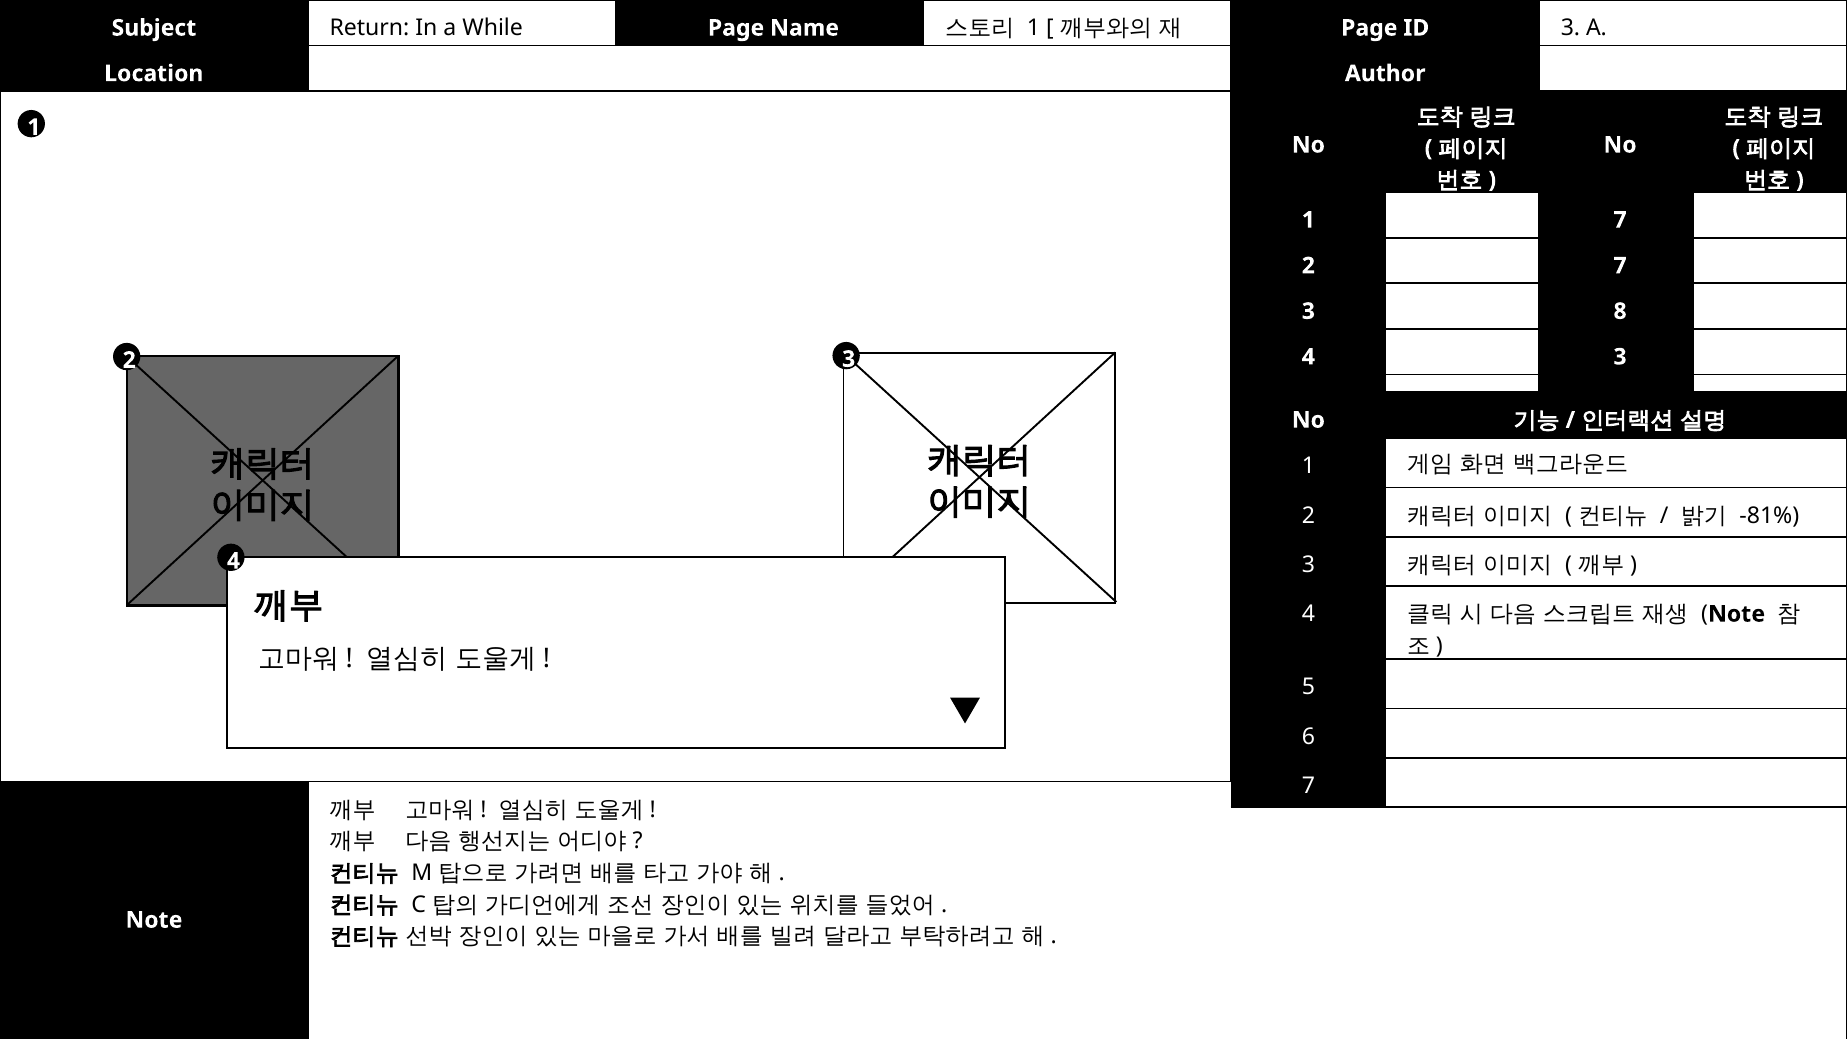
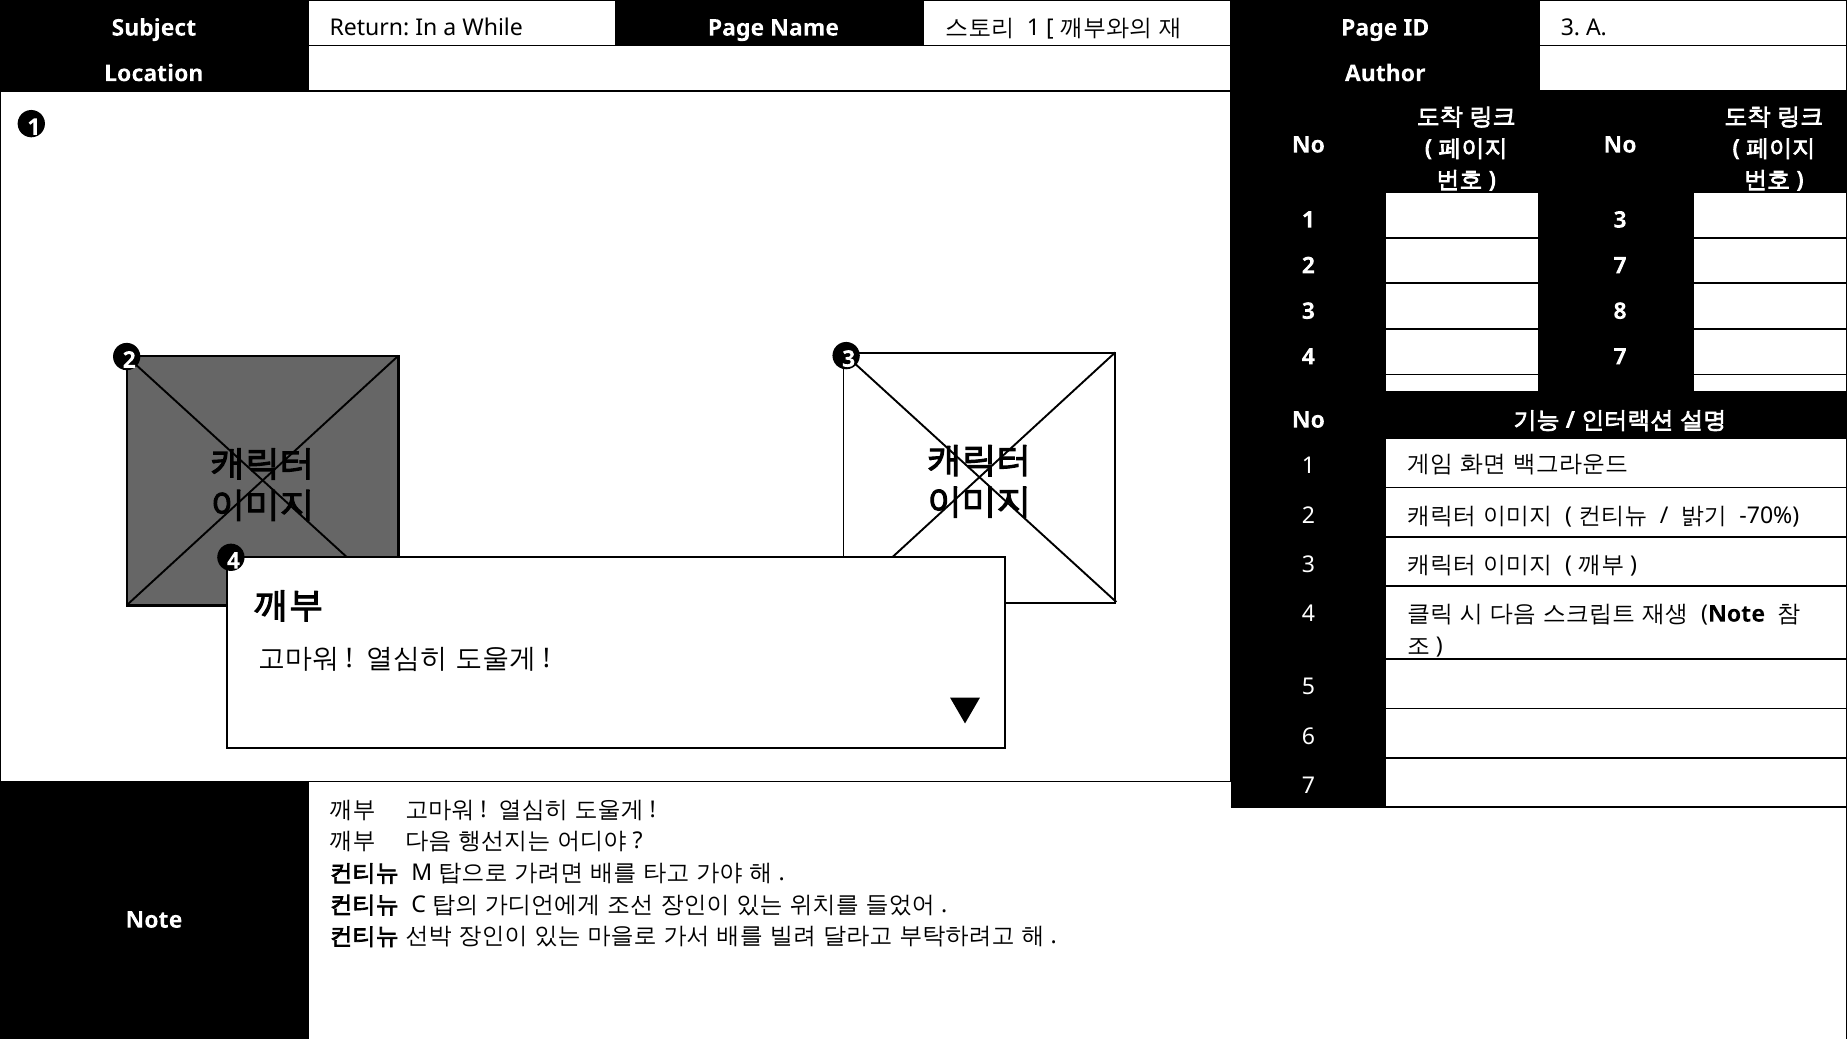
1 7: 7 -> 3 (1620, 220)
4 3: 3 -> 7 (1620, 357)
-81%: -81% -> -70% (1769, 515)
